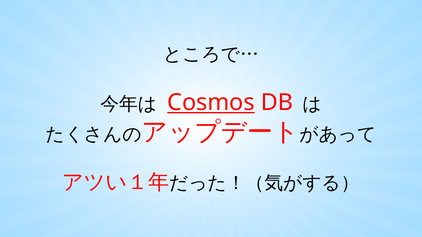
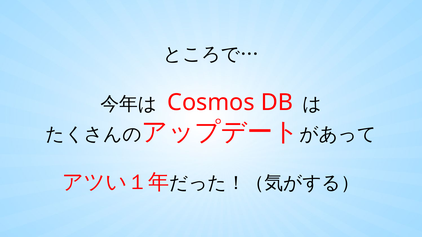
Cosmos underline: present -> none (211, 103)
